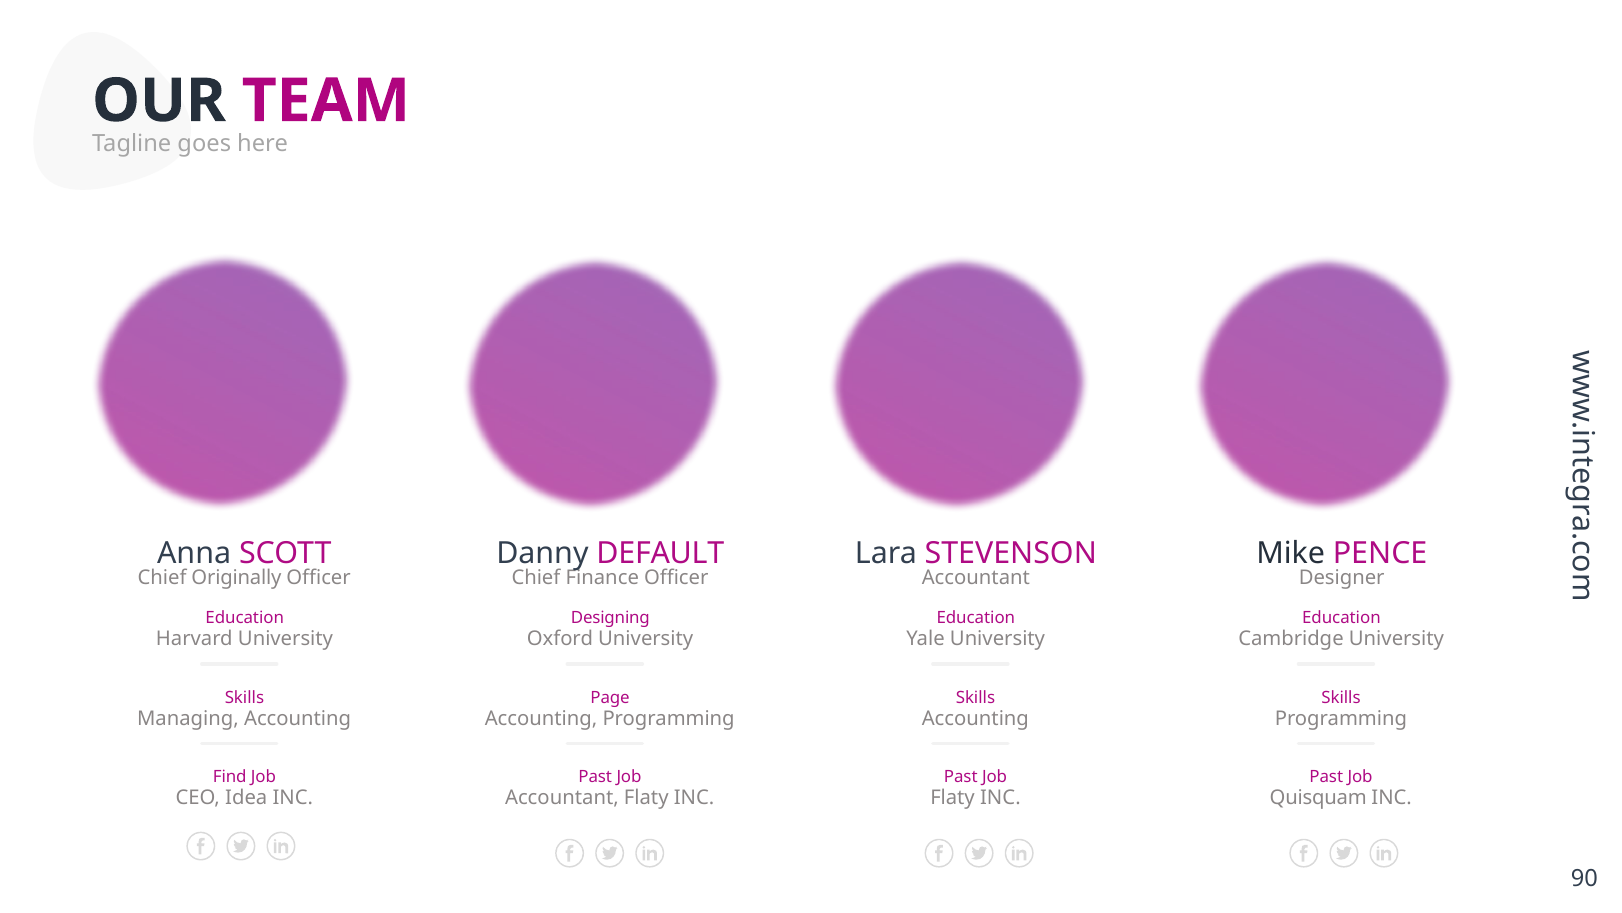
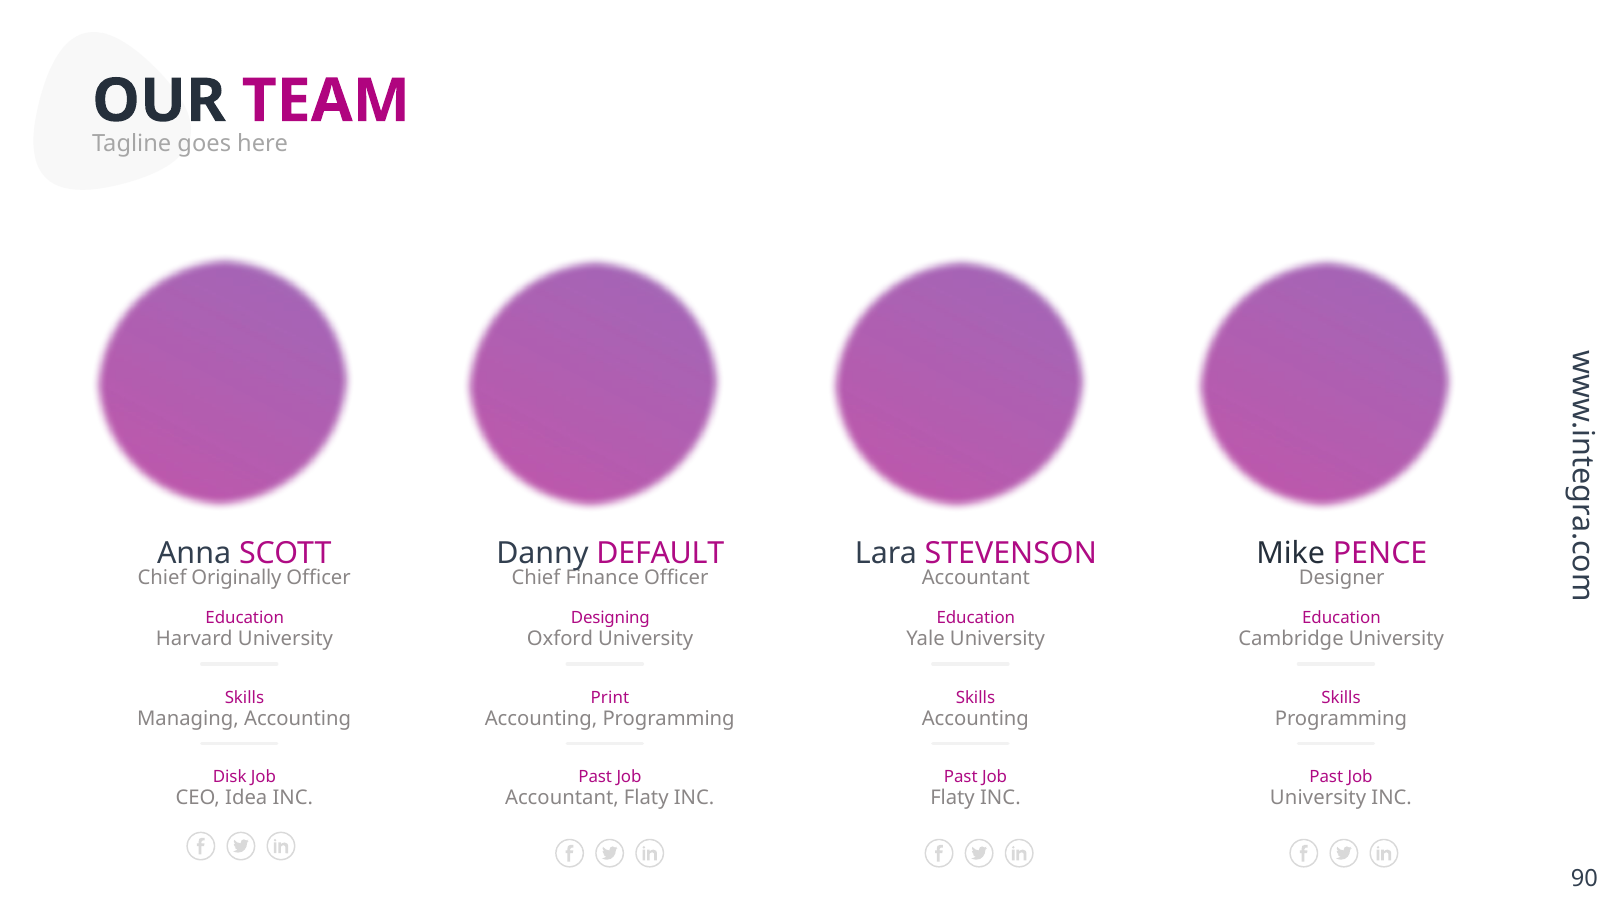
Page: Page -> Print (610, 697)
Find: Find -> Disk (230, 776)
Quisquam: Quisquam -> University (1318, 797)
